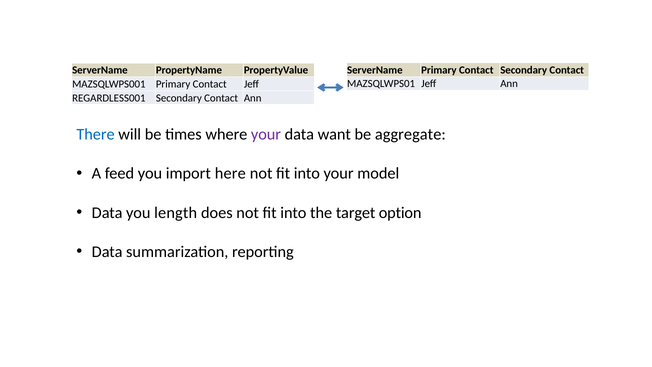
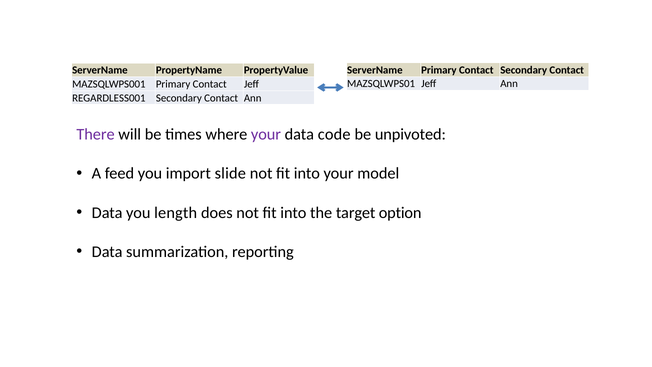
There colour: blue -> purple (96, 134)
want: want -> code (334, 134)
aggregate: aggregate -> unpivoted (410, 134)
here: here -> slide (230, 173)
